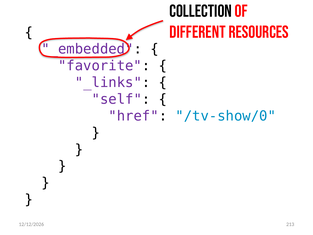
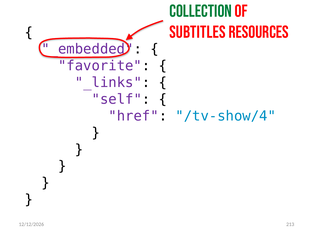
COLLECTION colour: black -> green (201, 11)
DIFFERENT: DIFFERENT -> SUBTITLES (198, 32)
/tv-show/0: /tv-show/0 -> /tv-show/4 (226, 116)
